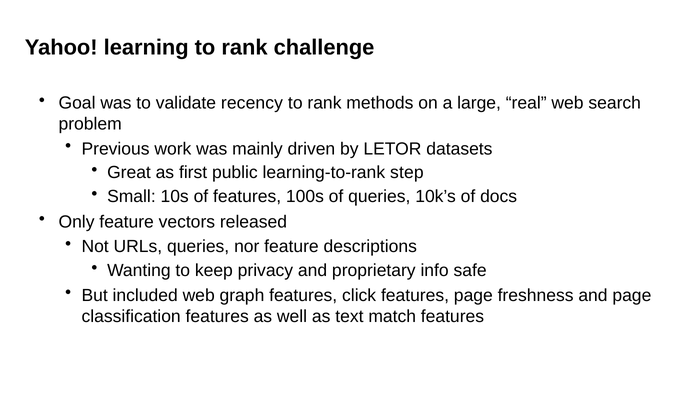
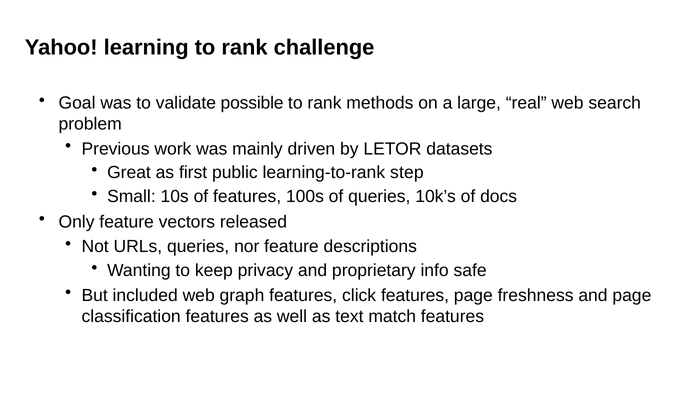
recency: recency -> possible (252, 103)
